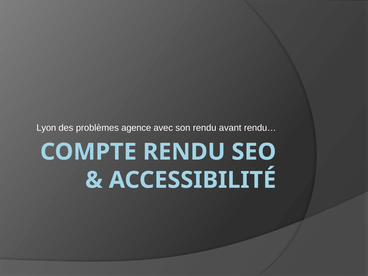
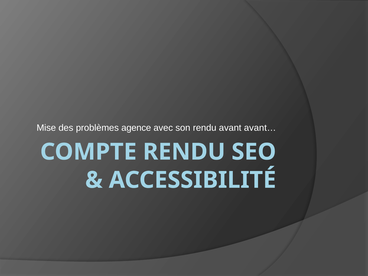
Lyon: Lyon -> Mise (46, 128)
rendu…: rendu… -> avant… (260, 128)
